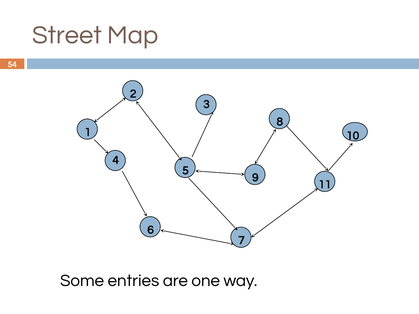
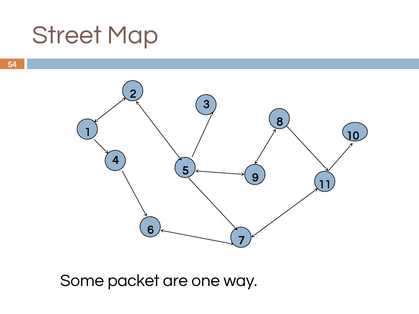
entries: entries -> packet (134, 281)
